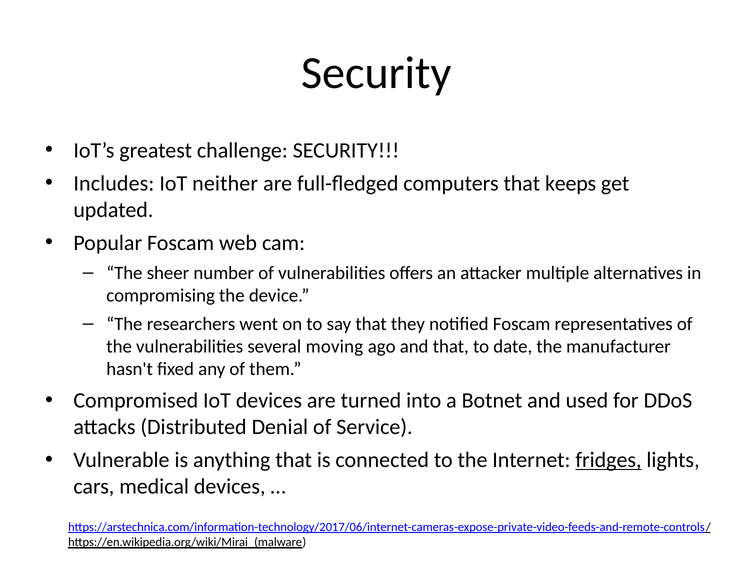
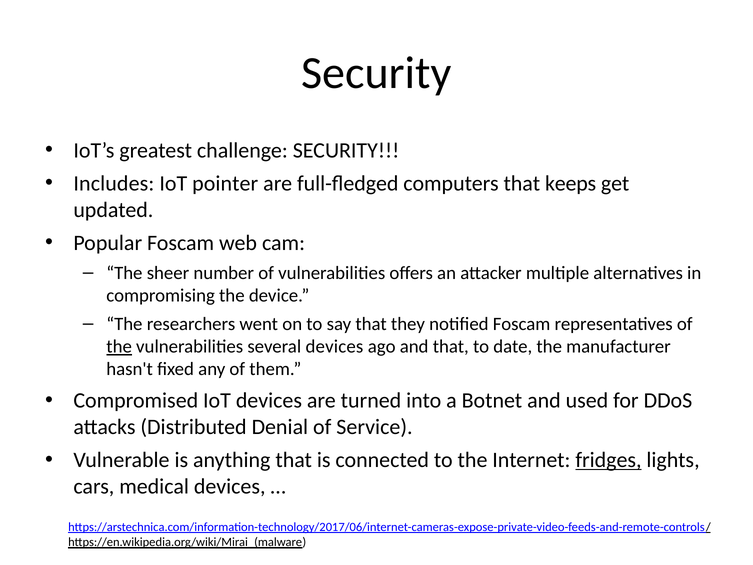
neither: neither -> pointer (225, 183)
the underline: none -> present (119, 346)
several moving: moving -> devices (334, 346)
